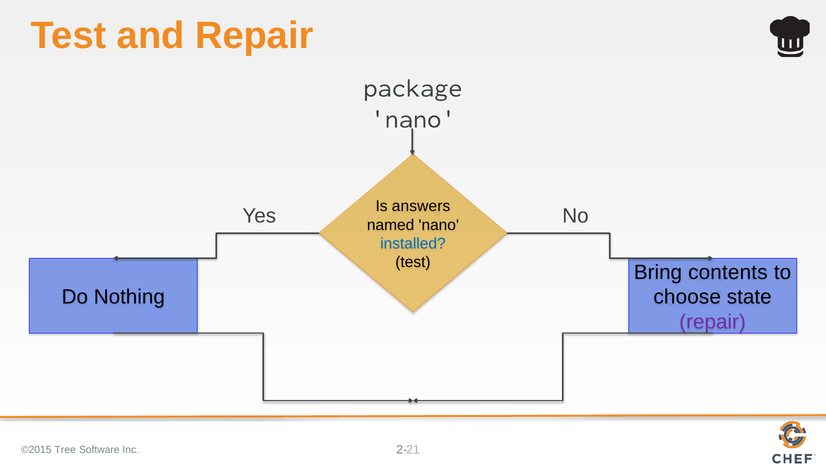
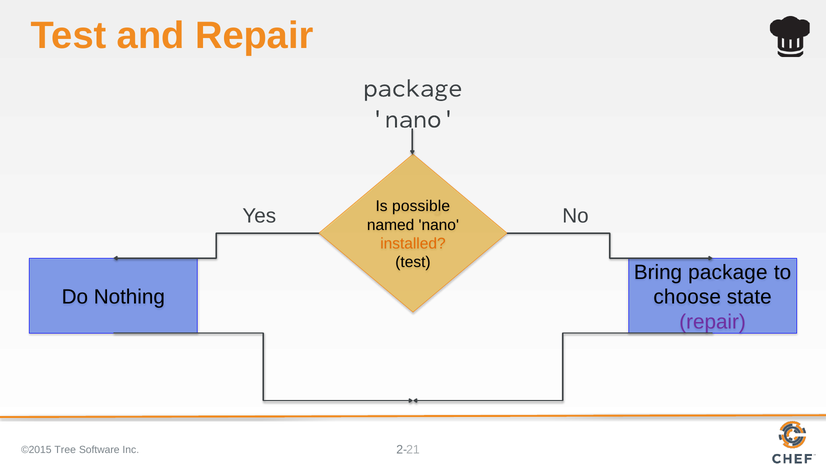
answers: answers -> possible (421, 206)
installed colour: blue -> orange (413, 243)
Bring contents: contents -> package (728, 272)
